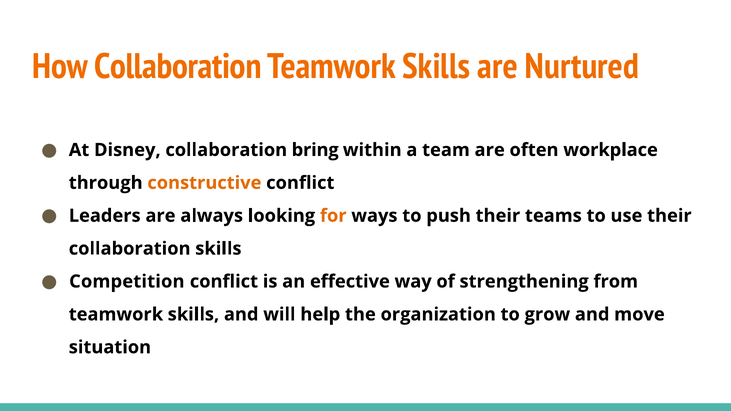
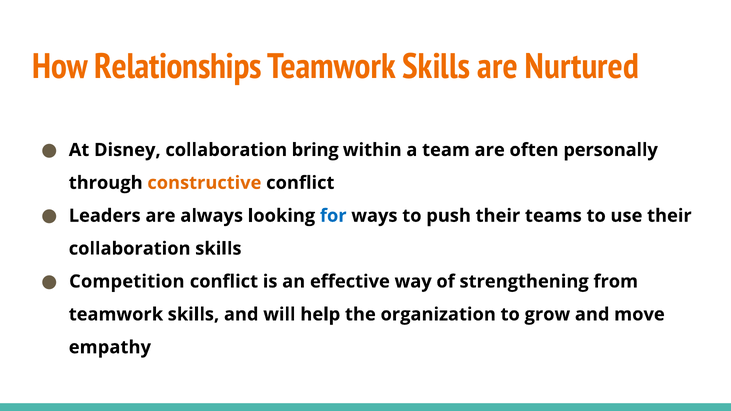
How Collaboration: Collaboration -> Relationships (178, 67)
workplace: workplace -> personally (611, 150)
for colour: orange -> blue (333, 216)
situation: situation -> empathy (110, 347)
